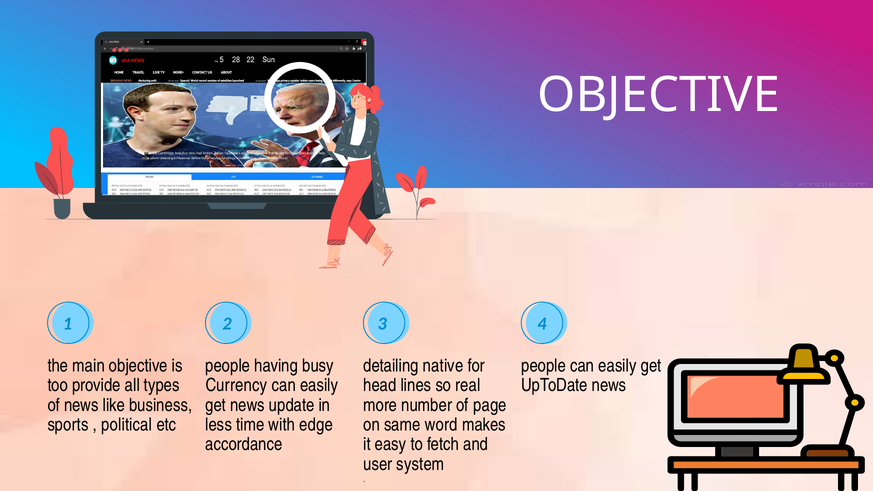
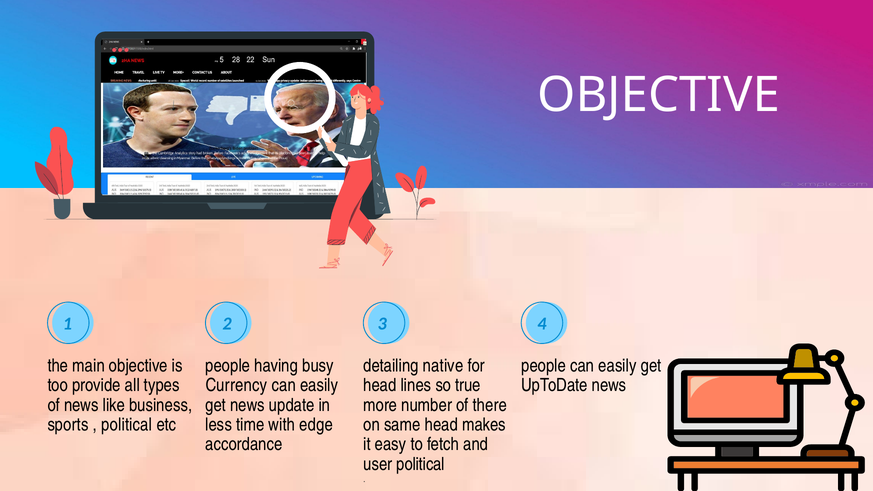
real: real -> true (468, 386)
page: page -> there (490, 405)
same word: word -> head (441, 425)
user system: system -> political (421, 464)
